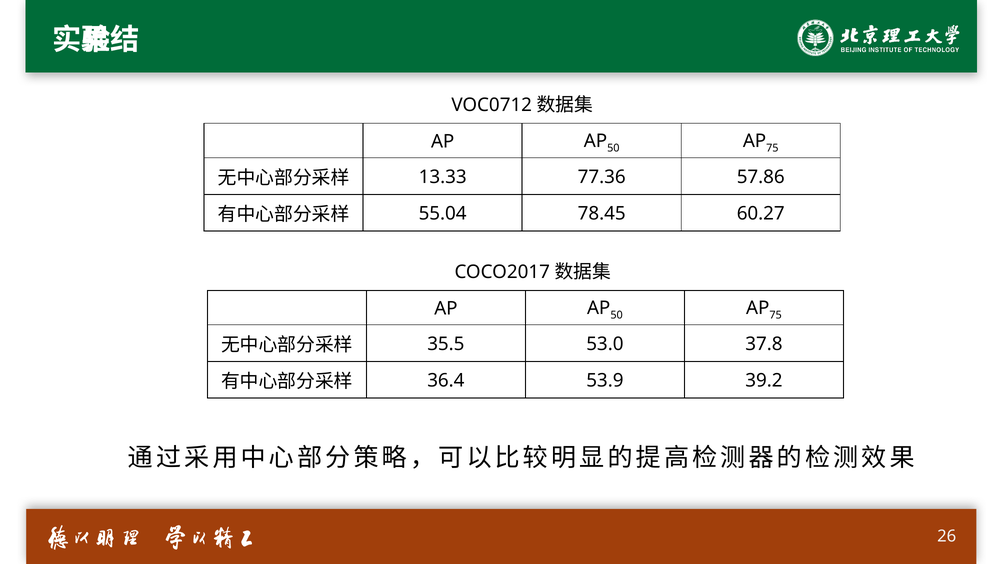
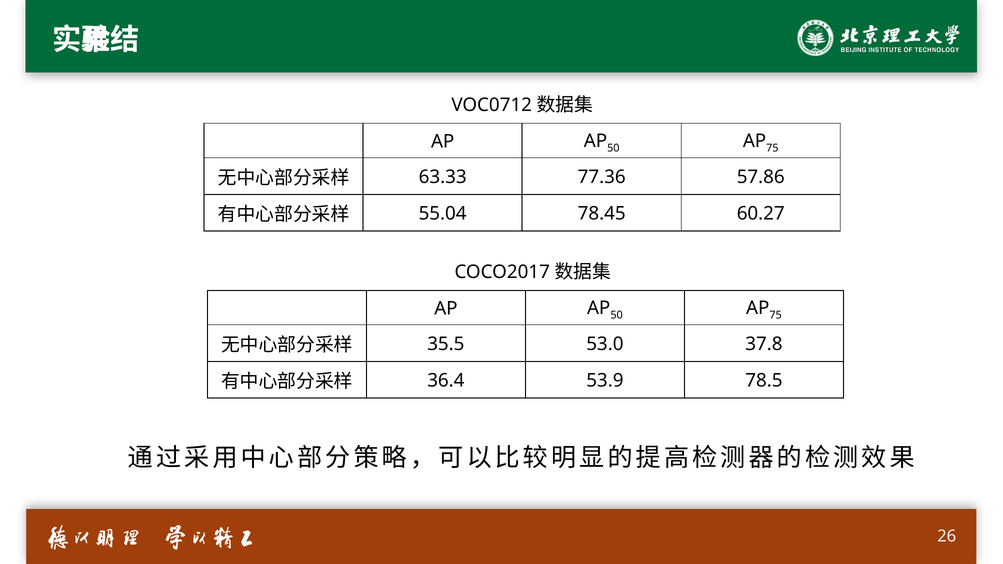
13.33: 13.33 -> 63.33 (443, 177)
39.2: 39.2 -> 78.5 (764, 381)
